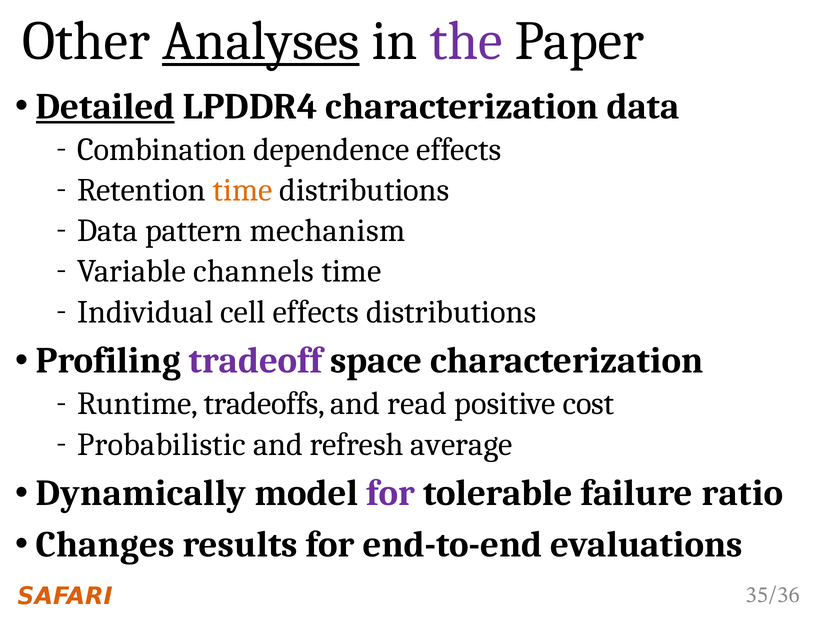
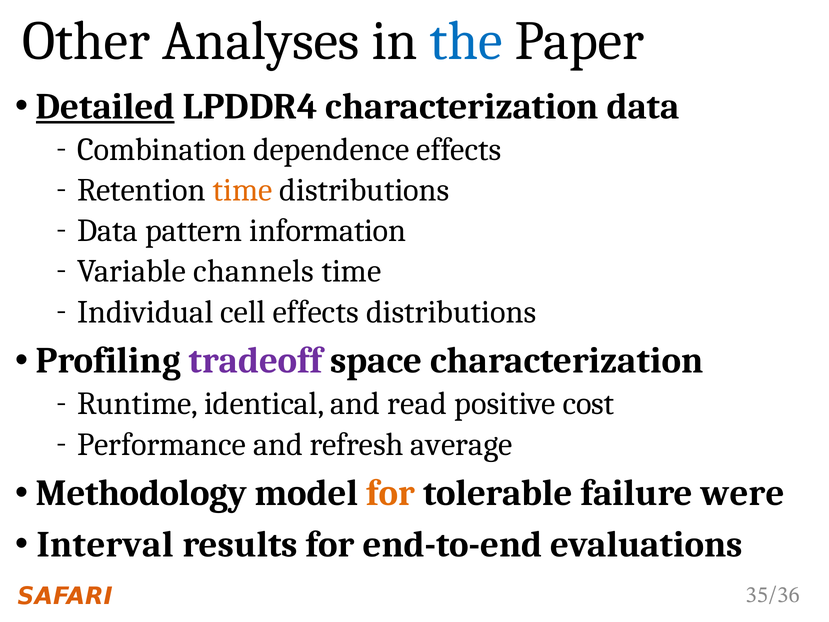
Analyses underline: present -> none (261, 41)
the colour: purple -> blue (466, 41)
mechanism: mechanism -> information (328, 231)
tradeoffs: tradeoffs -> identical (264, 404)
Probabilistic: Probabilistic -> Performance (162, 444)
Dynamically: Dynamically -> Methodology (141, 493)
for colour: purple -> orange (391, 493)
ratio: ratio -> were (743, 493)
Changes: Changes -> Interval (105, 544)
